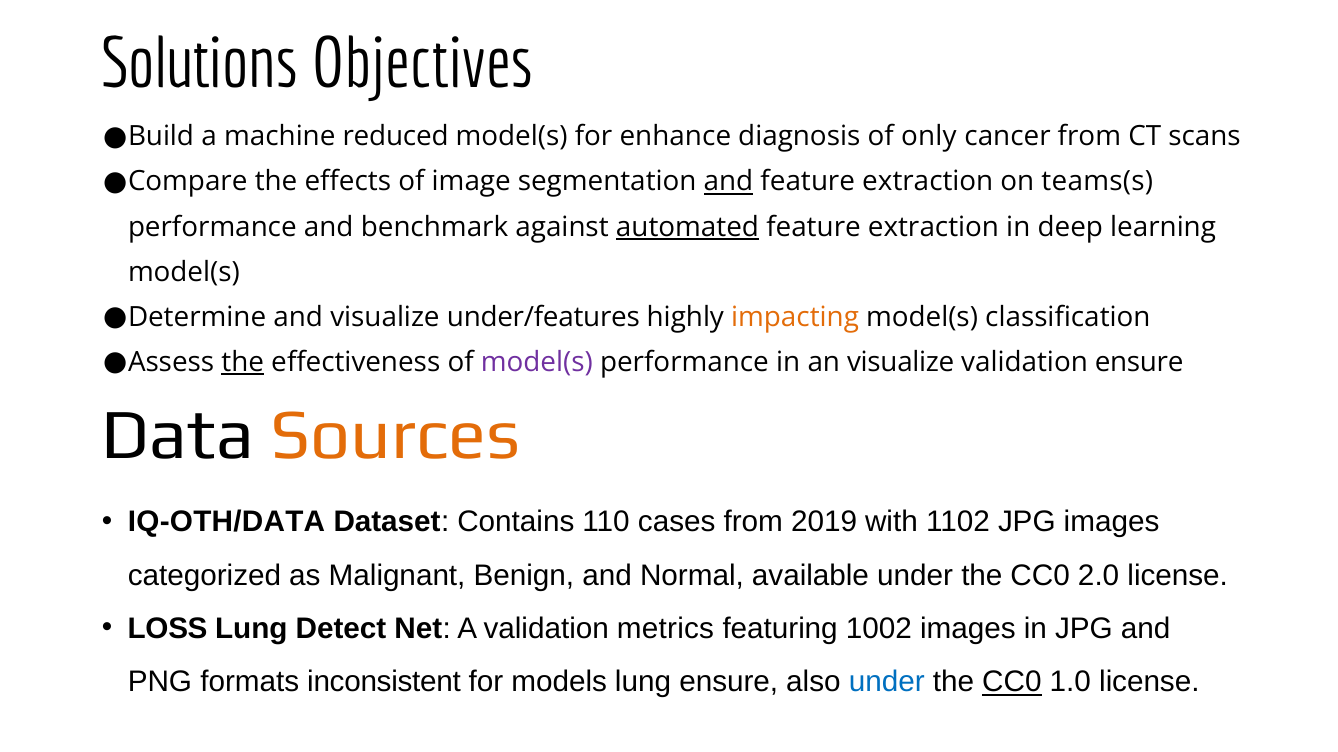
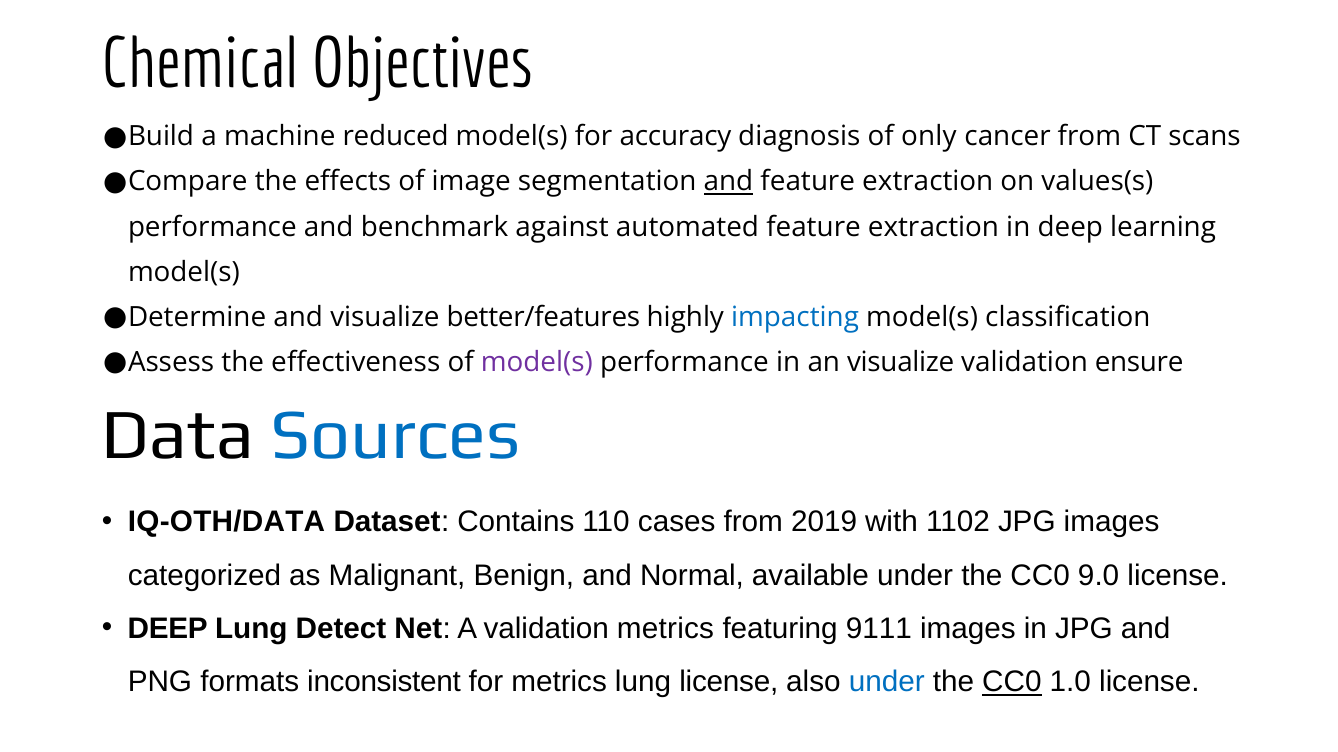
Solutions: Solutions -> Chemical (200, 64)
enhance: enhance -> accuracy (675, 137)
teams(s: teams(s -> values(s (1097, 182)
automated underline: present -> none (687, 227)
under/features: under/features -> better/features (543, 317)
impacting colour: orange -> blue (795, 317)
the underline: present -> none (243, 363)
Sources colour: orange -> blue (396, 436)
2.0: 2.0 -> 9.0 (1099, 576)
LOSS: LOSS -> DEEP (168, 629)
1002: 1002 -> 9111 (879, 629)
for models: models -> metrics (559, 683)
lung ensure: ensure -> license (729, 683)
